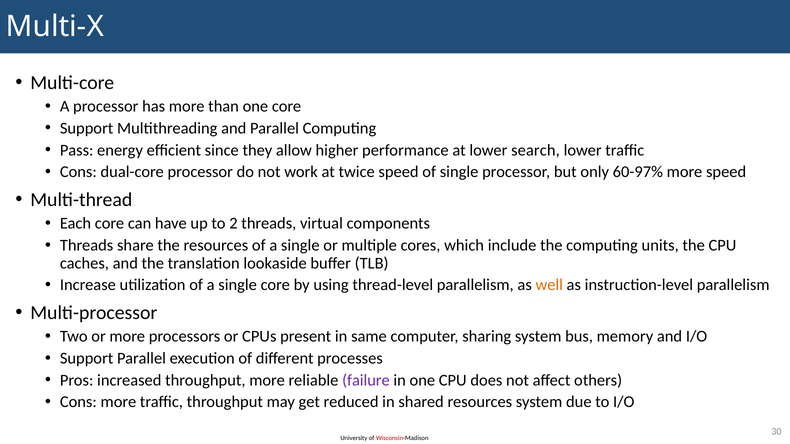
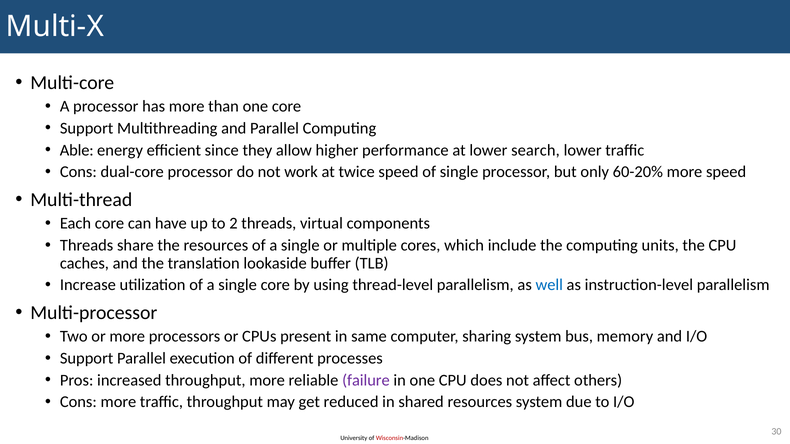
Pass: Pass -> Able (77, 150)
60-97%: 60-97% -> 60-20% (638, 172)
well colour: orange -> blue (549, 285)
